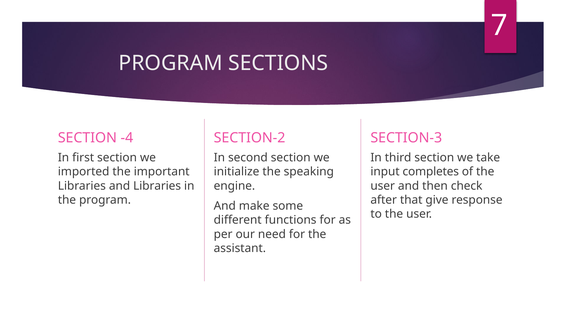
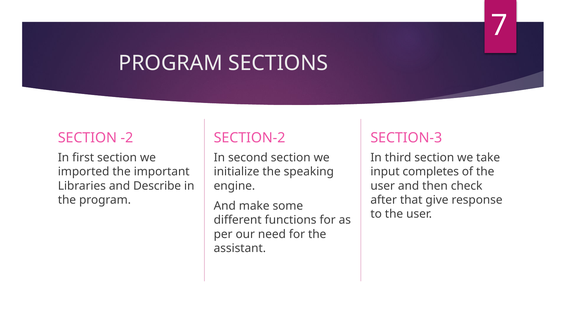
-4: -4 -> -2 (127, 138)
and Libraries: Libraries -> Describe (157, 186)
